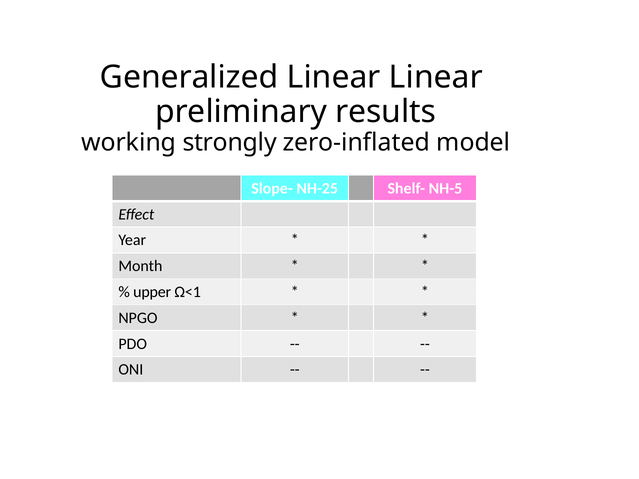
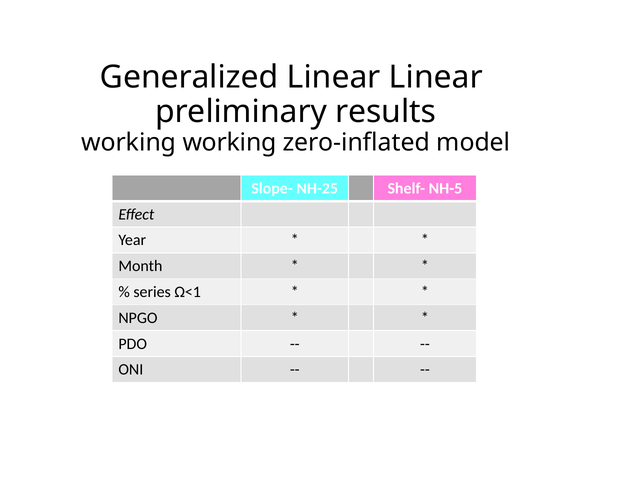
working strongly: strongly -> working (230, 143)
upper: upper -> series (152, 292)
